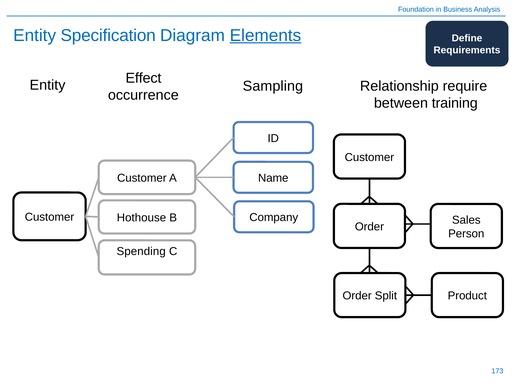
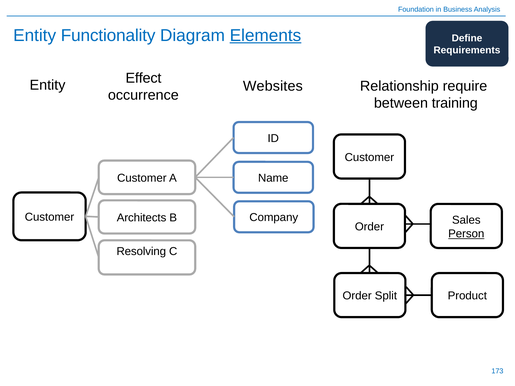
Specification: Specification -> Functionality (108, 35)
Sampling: Sampling -> Websites (273, 86)
Hothouse: Hothouse -> Architects (142, 218)
Person underline: none -> present (466, 234)
Spending: Spending -> Resolving (141, 251)
